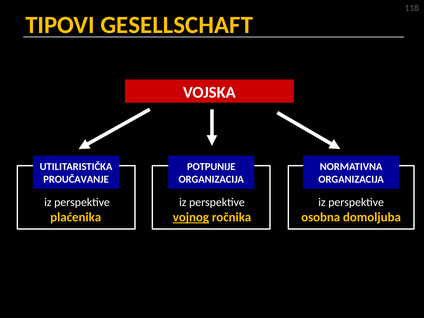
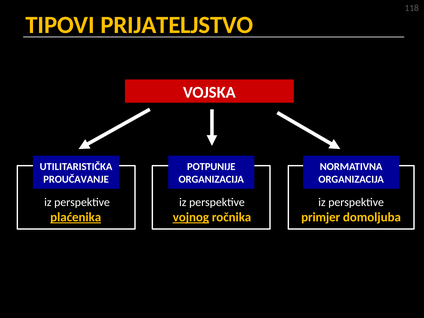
GESELLSCHAFT: GESELLSCHAFT -> PRIJATELJSTVO (177, 25)
plaćenika underline: none -> present (76, 217)
osobna: osobna -> primjer (321, 217)
